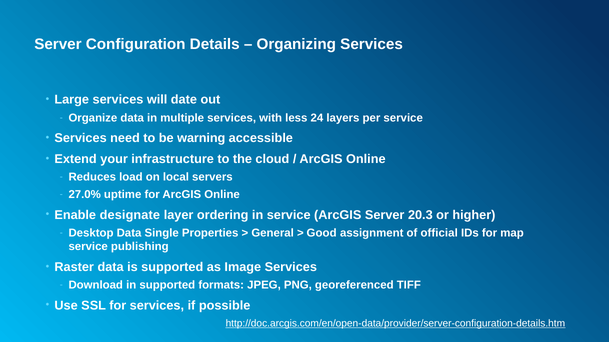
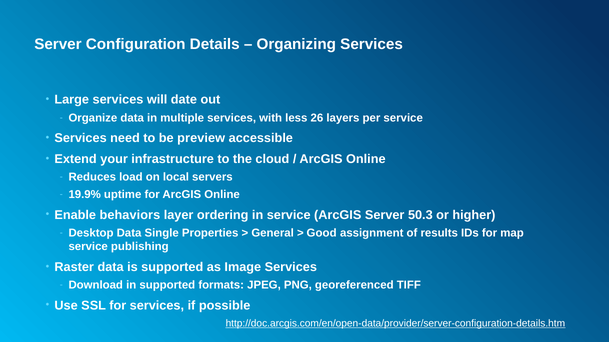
24: 24 -> 26 (317, 118)
warning: warning -> preview (201, 138)
27.0%: 27.0% -> 19.9% (85, 195)
designate: designate -> behaviors (130, 215)
20.3: 20.3 -> 50.3 (420, 215)
official: official -> results (439, 233)
